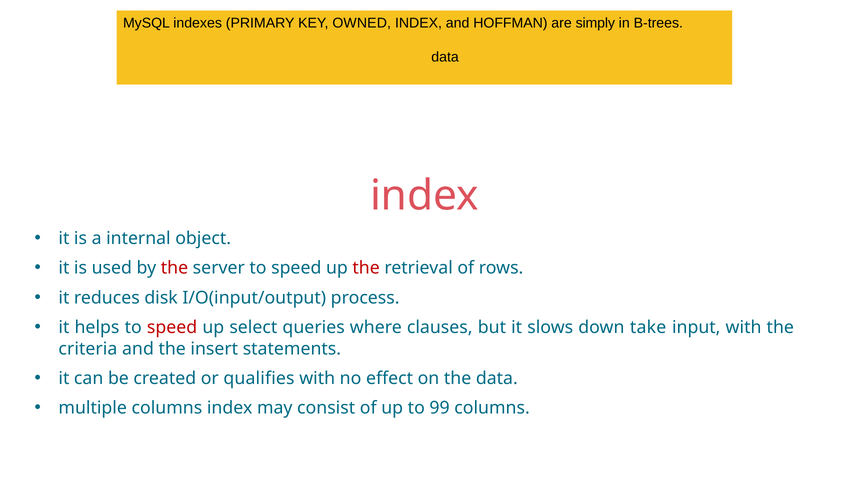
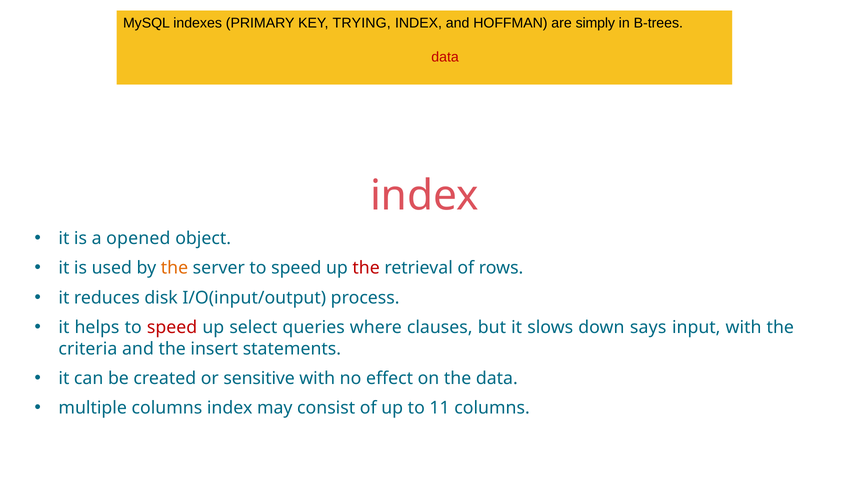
OWNED: OWNED -> TRYING (362, 23)
data colour: black -> red (445, 57)
internal: internal -> opened (138, 239)
the colour: red -> orange (174, 268)
take: take -> says (648, 328)
qualifies: qualifies -> sensitive (259, 379)
99: 99 -> 11 (440, 408)
